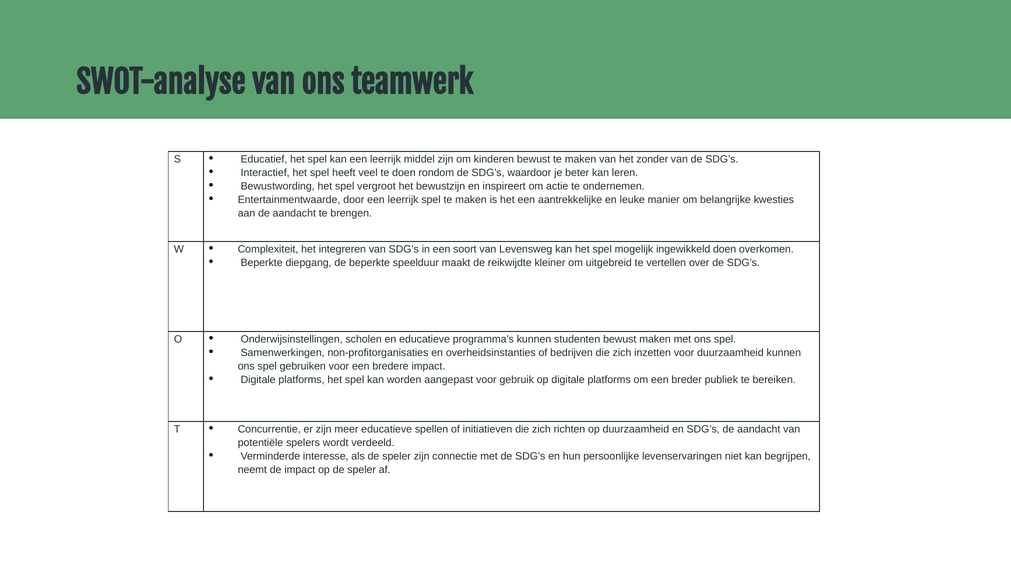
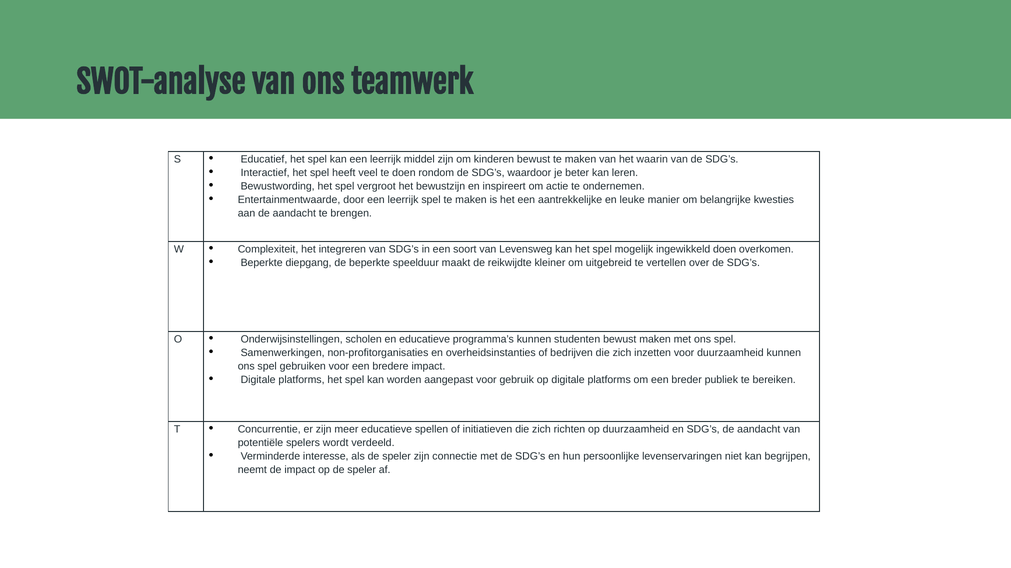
zonder: zonder -> waarin (652, 160)
